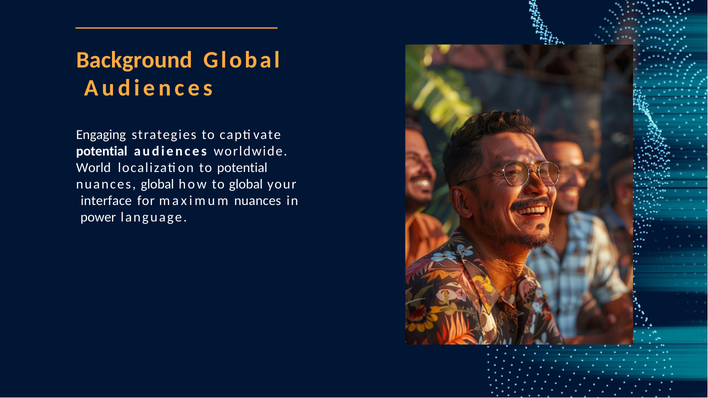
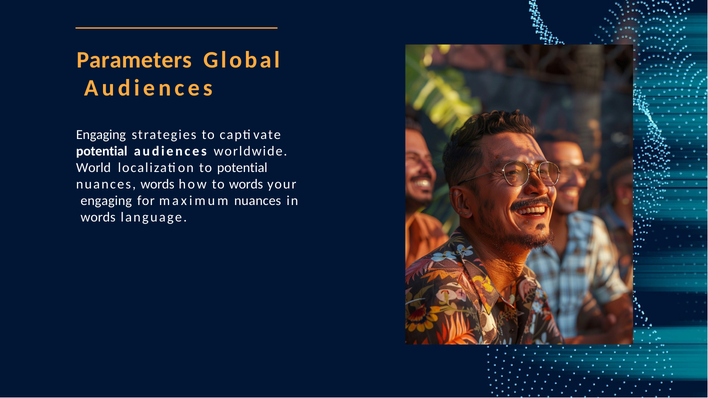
Background: Background -> Parameters (134, 60)
nuances global: global -> words (157, 185)
to global: global -> words (246, 185)
interface: interface -> engaging (106, 201)
power: power -> words (98, 218)
